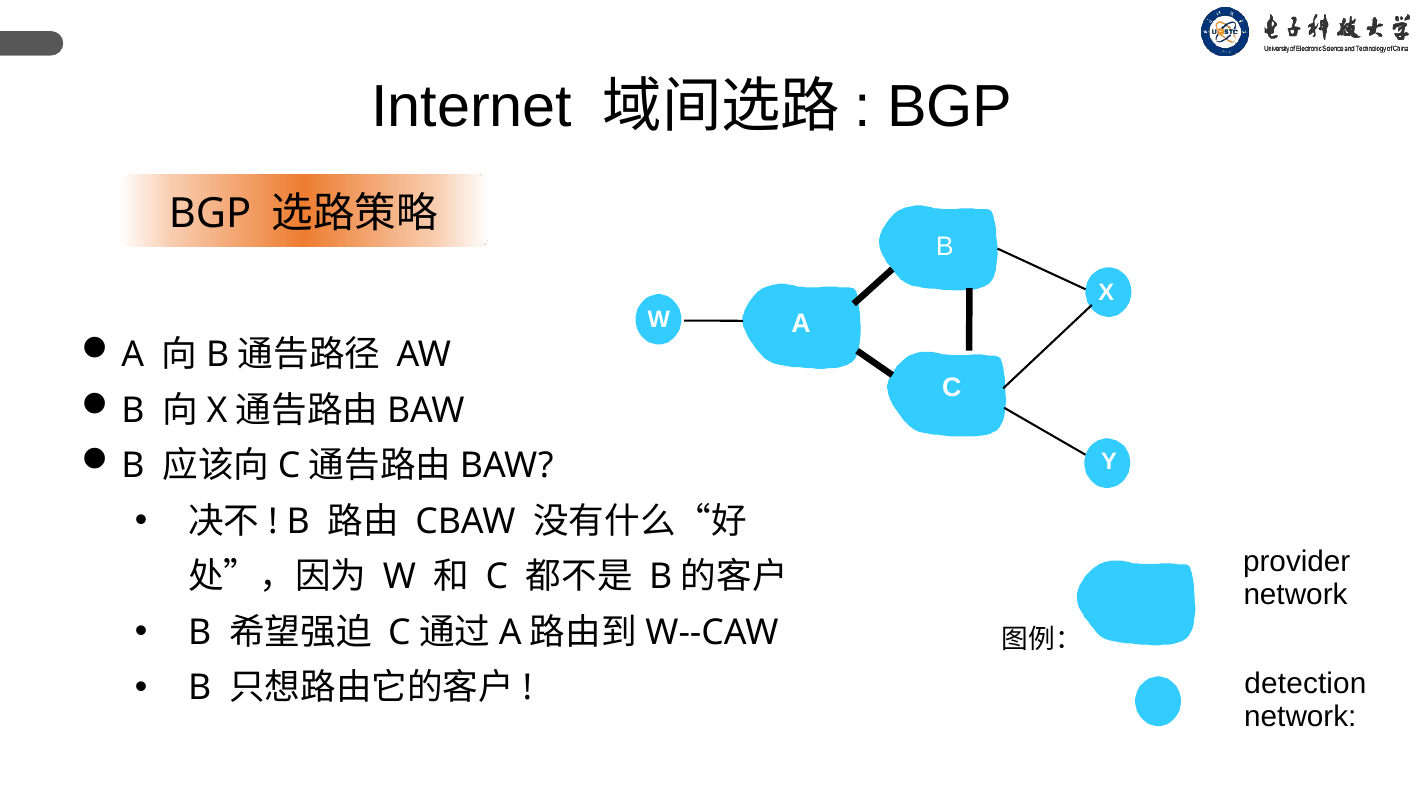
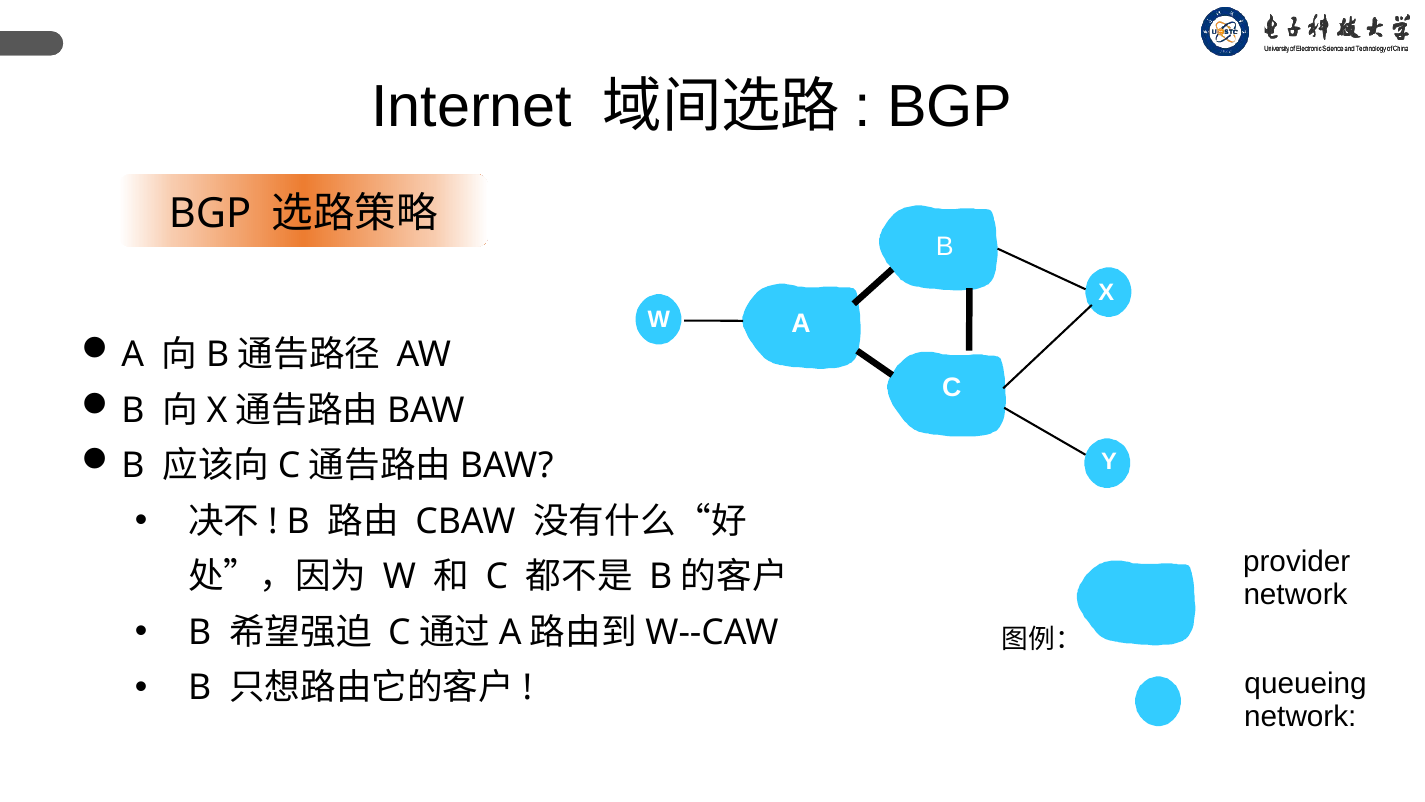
detection: detection -> queueing (1306, 683)
